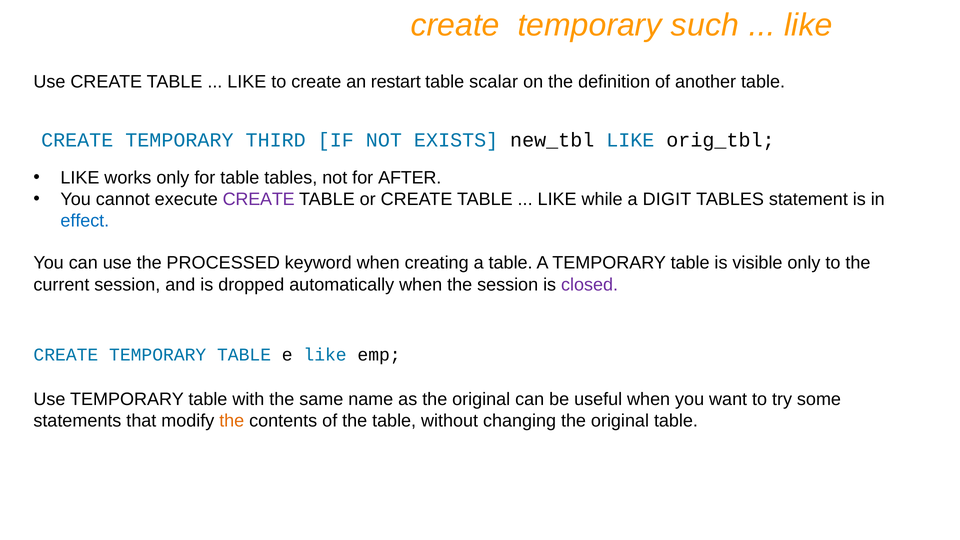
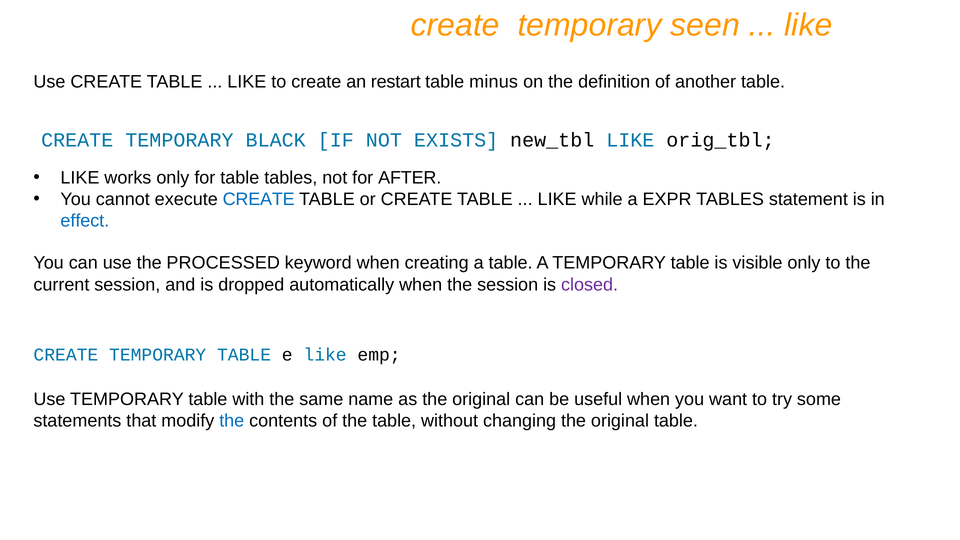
such: such -> seen (705, 25)
scalar: scalar -> minus (494, 82)
THIRD: THIRD -> BLACK (276, 140)
CREATE colour: purple -> blue (259, 199)
DIGIT: DIGIT -> EXPR (667, 199)
the colour: orange -> blue (232, 421)
